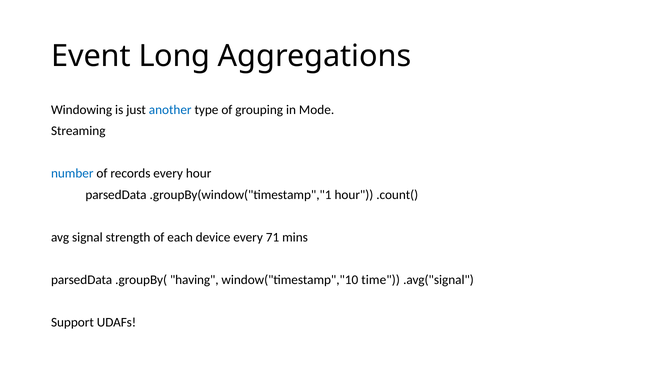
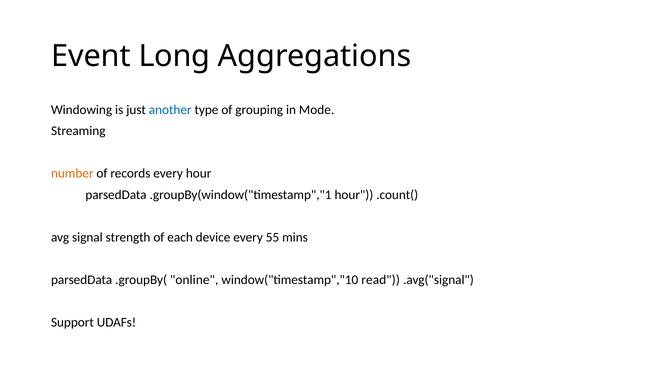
number colour: blue -> orange (72, 174)
71: 71 -> 55 (273, 237)
having: having -> online (194, 280)
time: time -> read (381, 280)
